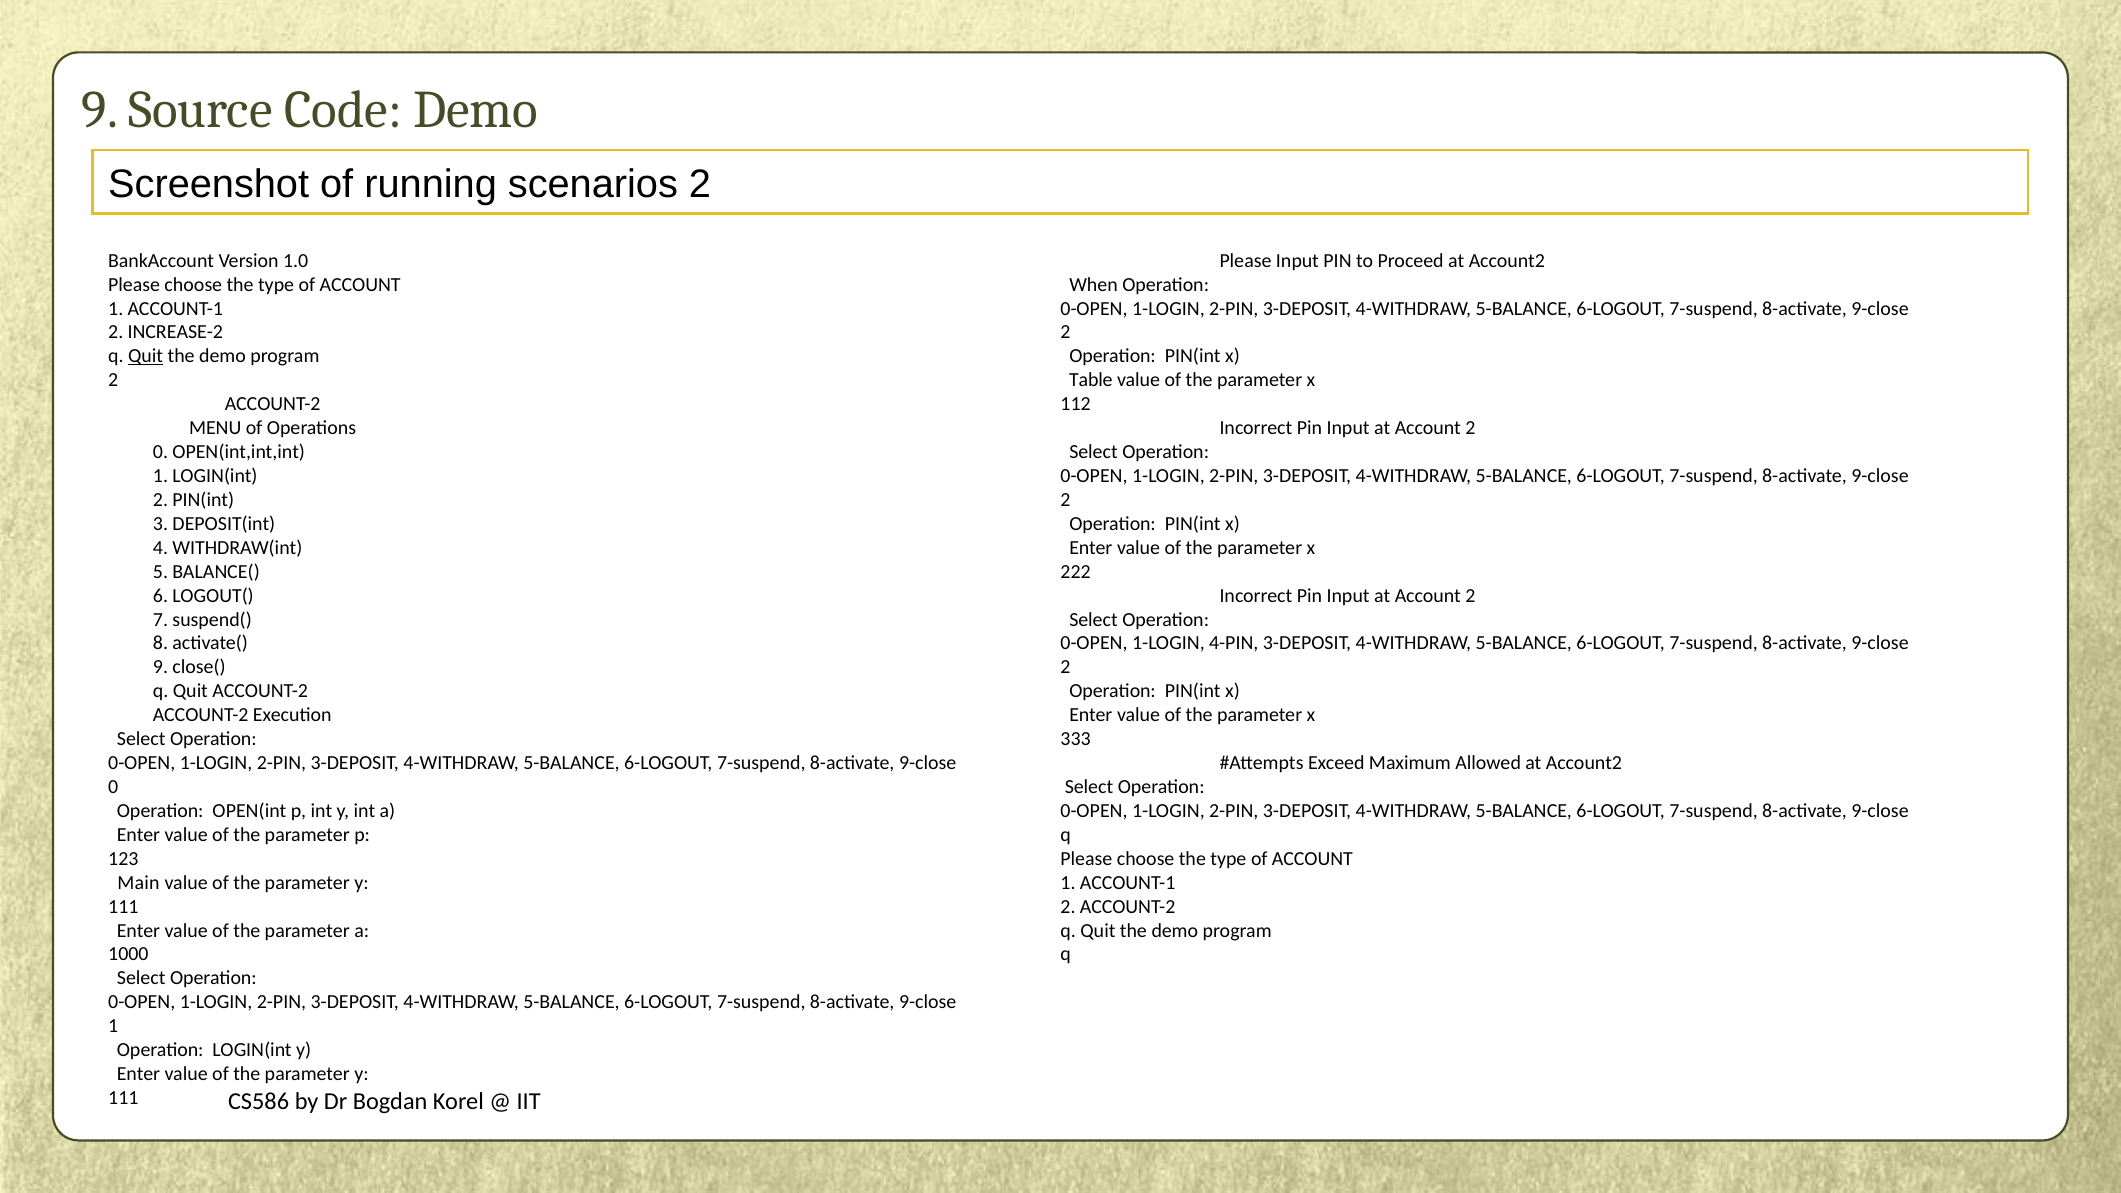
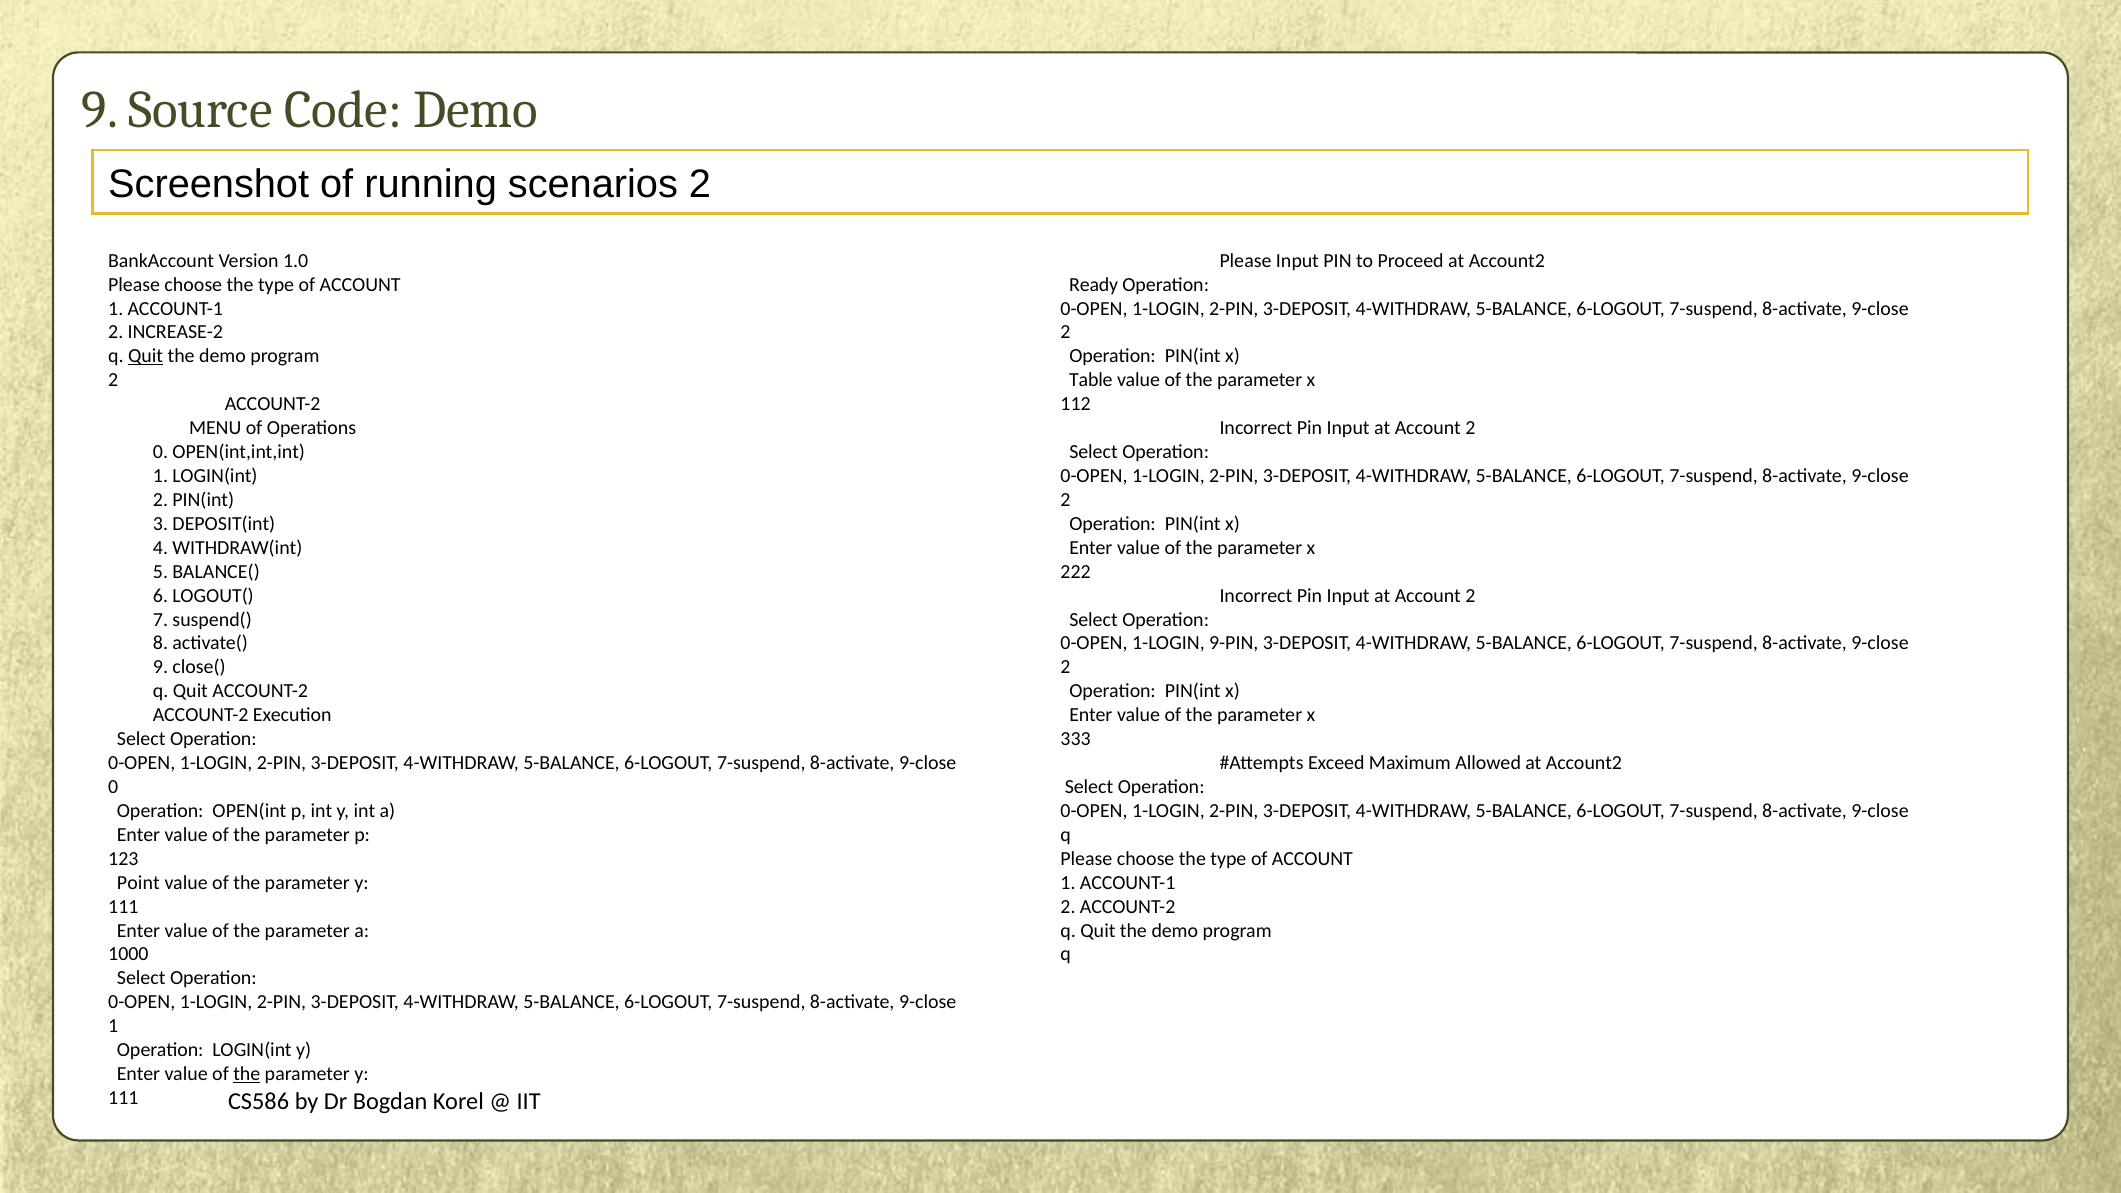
When: When -> Ready (1094, 285)
4-PIN: 4-PIN -> 9-PIN (1234, 644)
Main: Main -> Point (138, 883)
the underline: none -> present (247, 1074)
